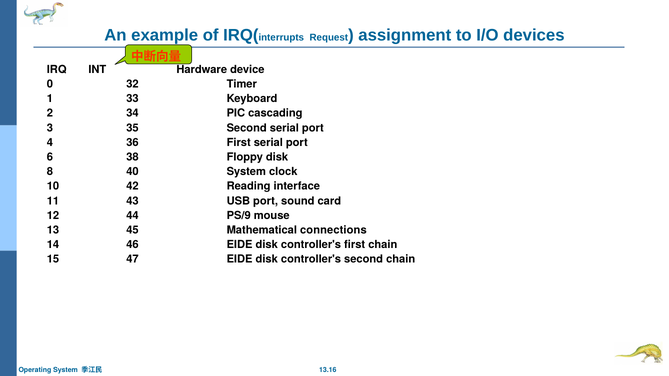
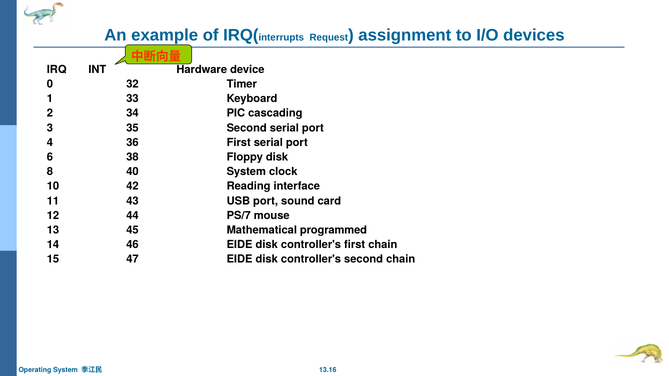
PS/9: PS/9 -> PS/7 (239, 216)
connections: connections -> programmed (333, 230)
